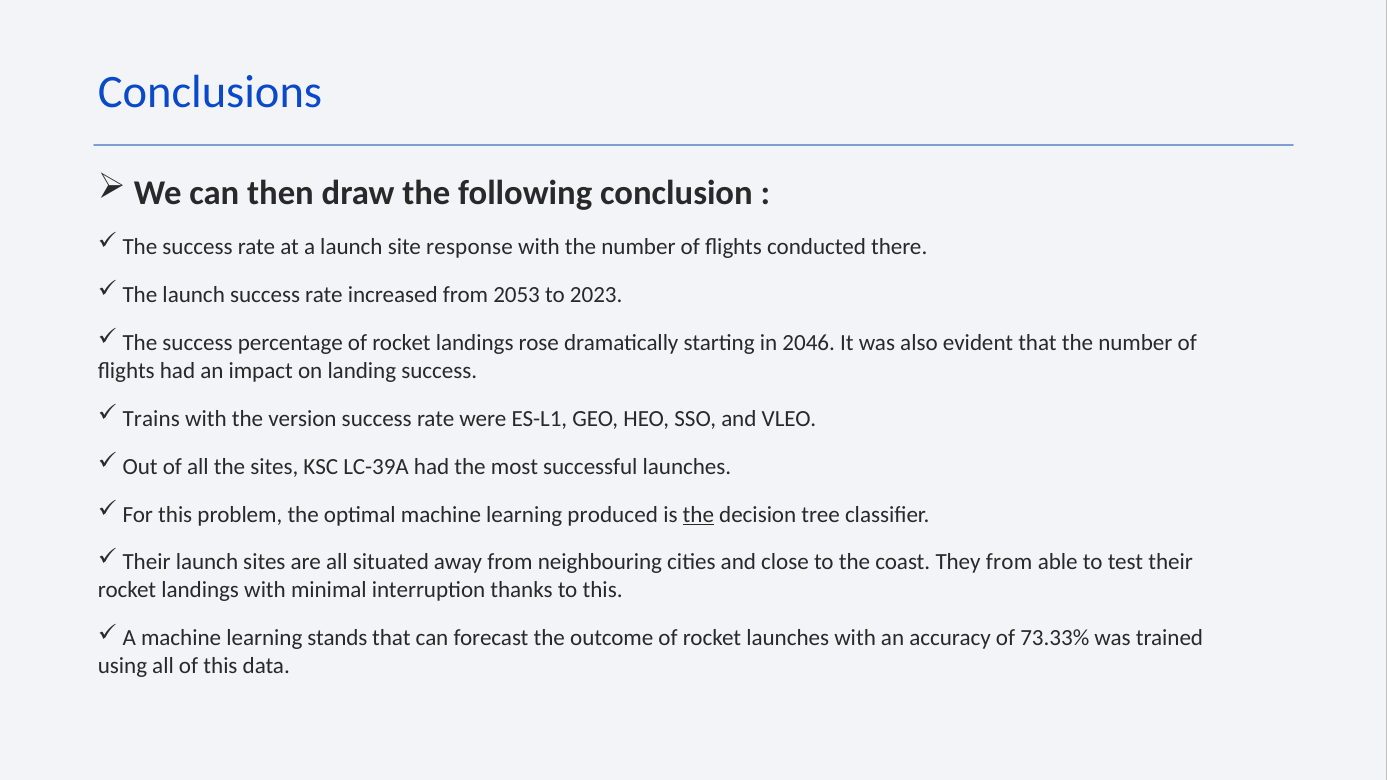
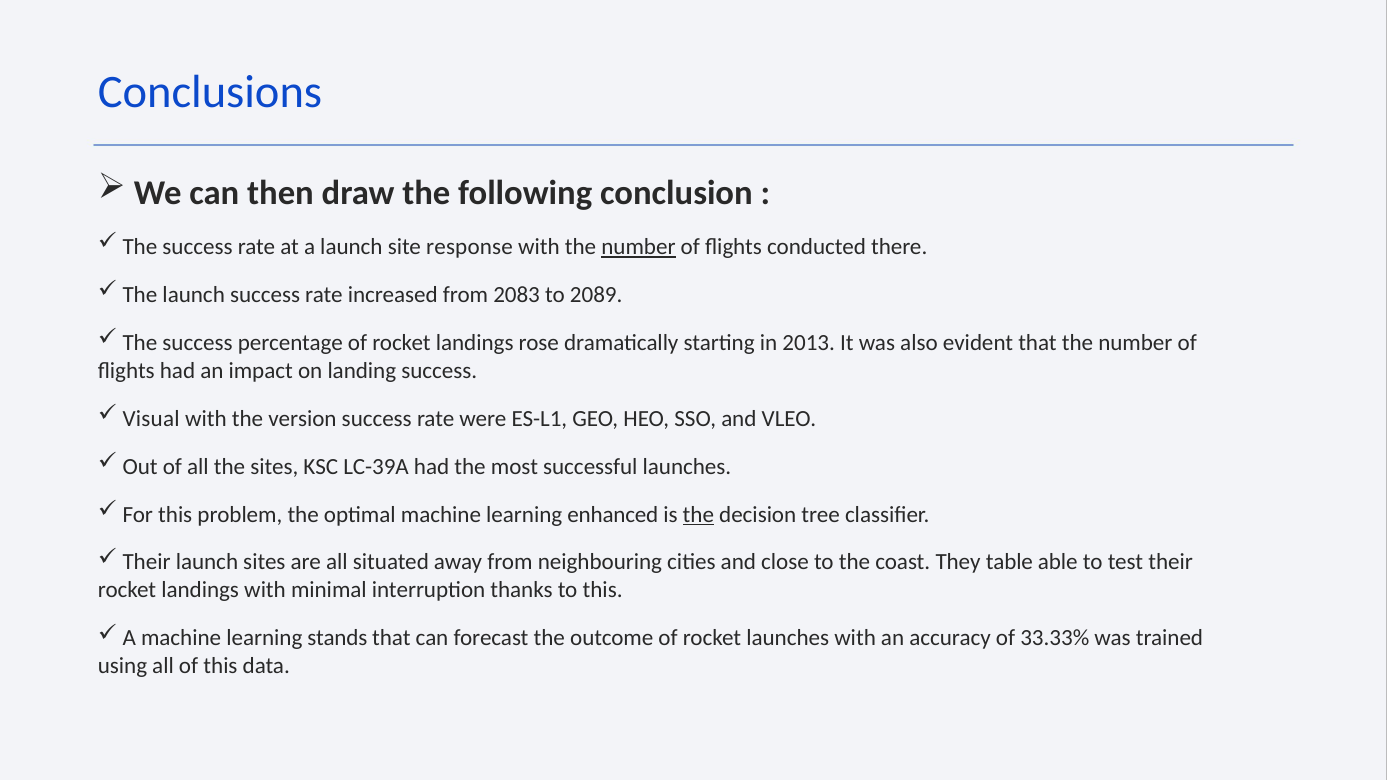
number underline: none -> present (638, 247)
2053: 2053 -> 2083 (517, 295)
2023: 2023 -> 2089 (596, 295)
2046: 2046 -> 2013 (809, 343)
Trains: Trains -> Visual (151, 419)
produced: produced -> enhanced (613, 515)
They from: from -> table (1009, 562)
73.33%: 73.33% -> 33.33% (1055, 638)
